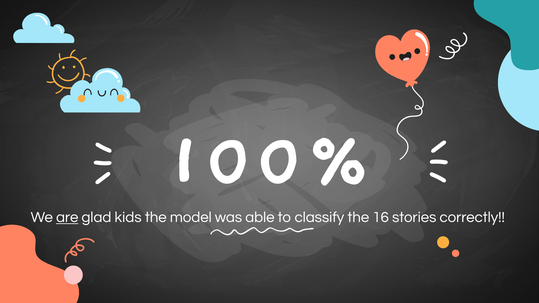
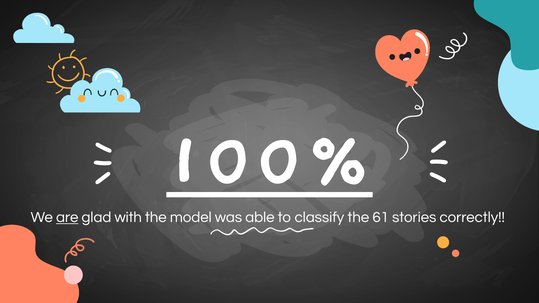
100% underline: none -> present (270, 157)
kids: kids -> with (128, 217)
16: 16 -> 61 (381, 217)
